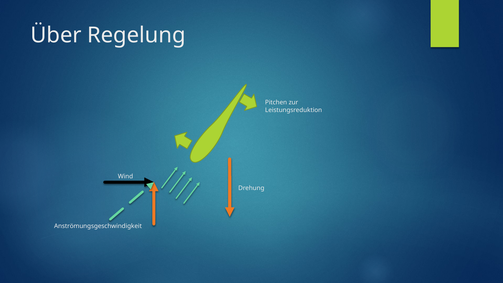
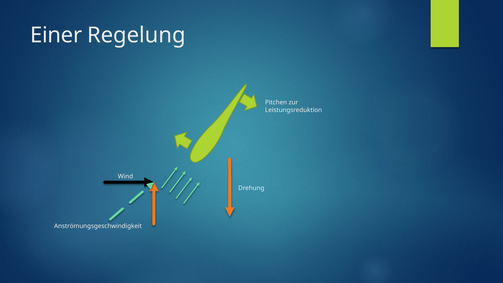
Über: Über -> Einer (56, 35)
